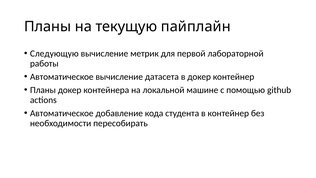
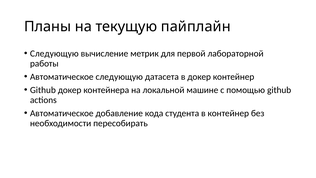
Автоматическое вычисление: вычисление -> следующую (119, 77)
Планы: Планы -> Github (43, 90)
